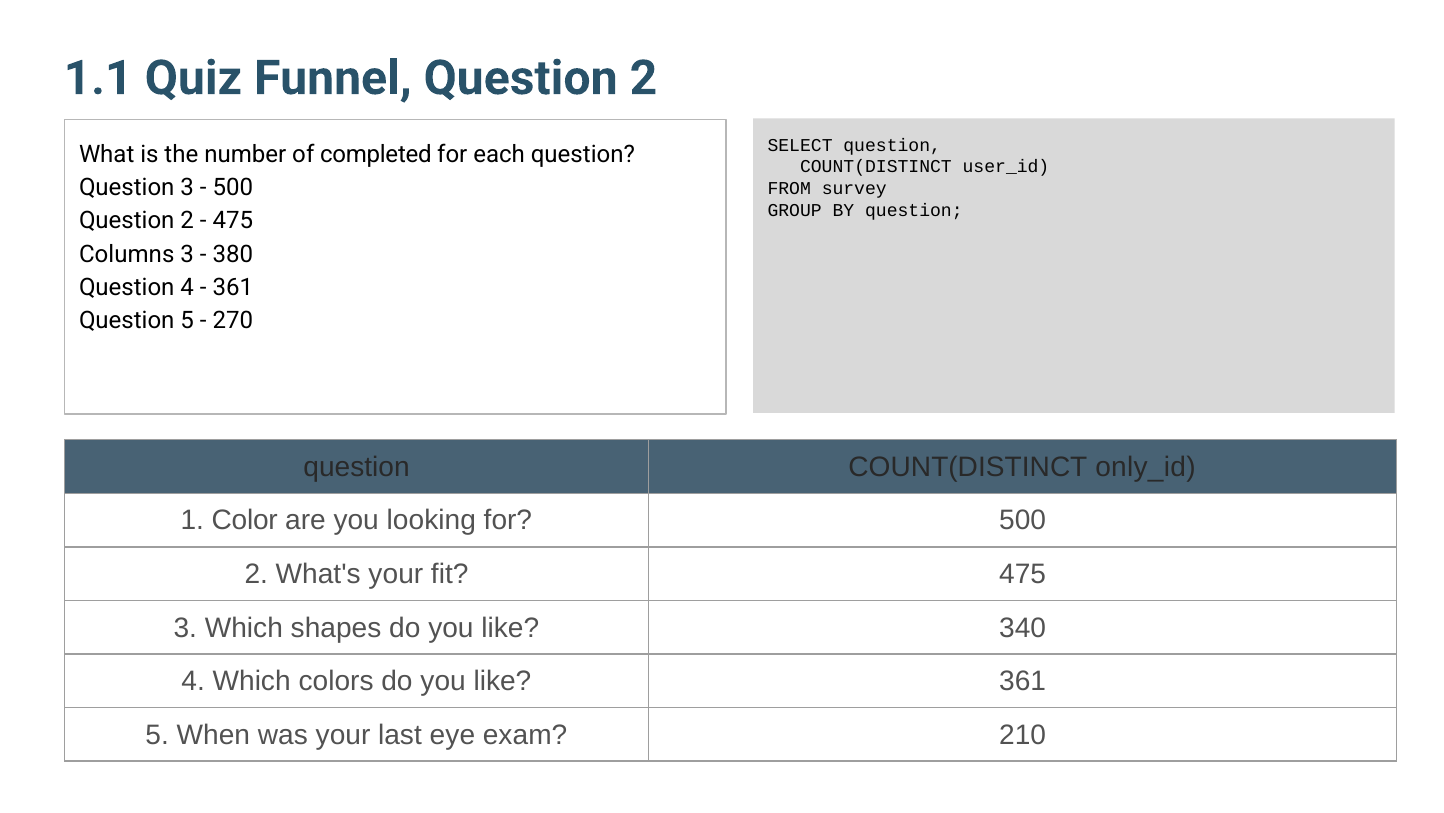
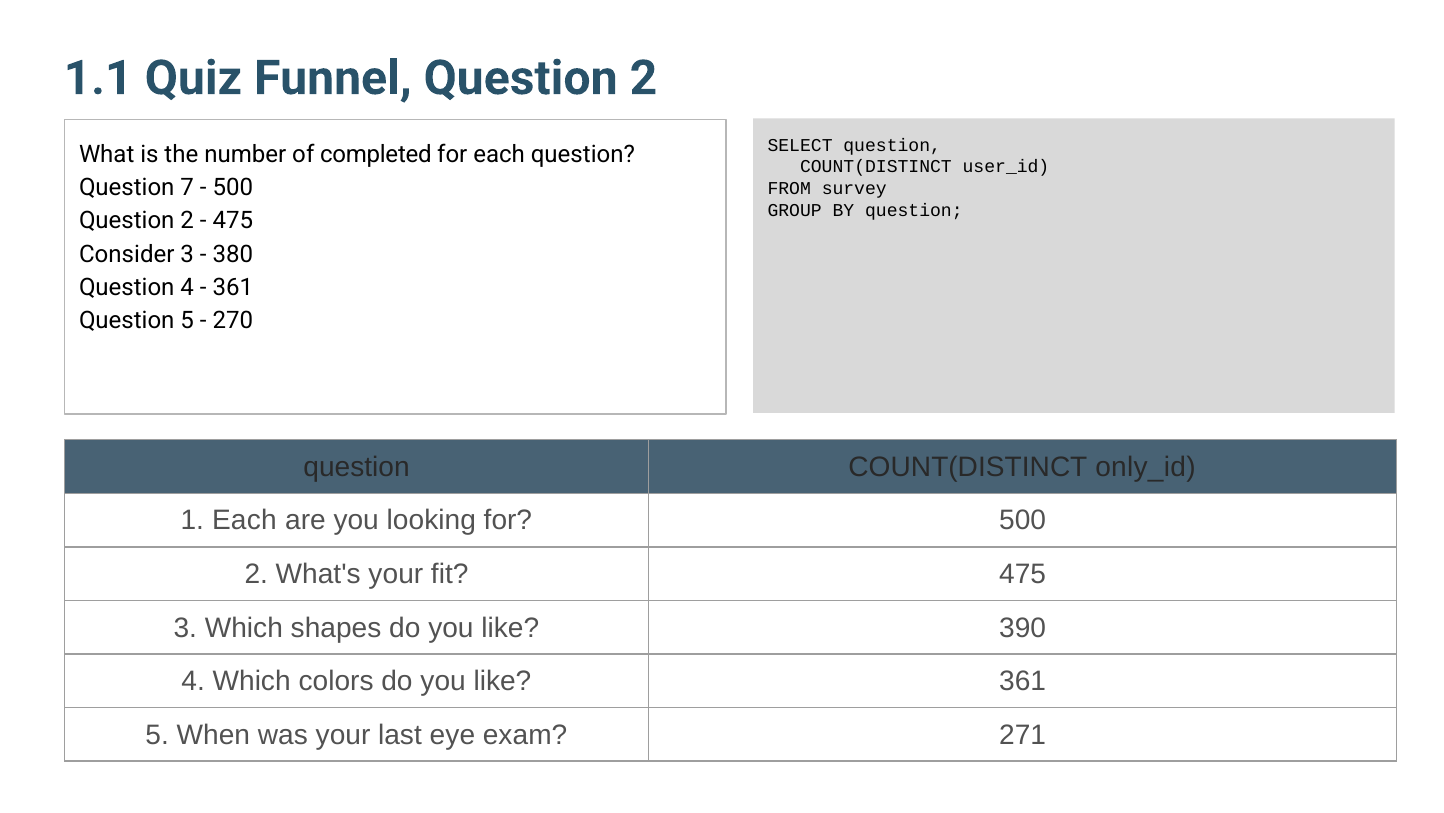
Question 3: 3 -> 7 (187, 187)
Columns: Columns -> Consider (127, 254)
1 Color: Color -> Each (244, 520)
340: 340 -> 390 (1023, 627)
210: 210 -> 271 (1023, 734)
